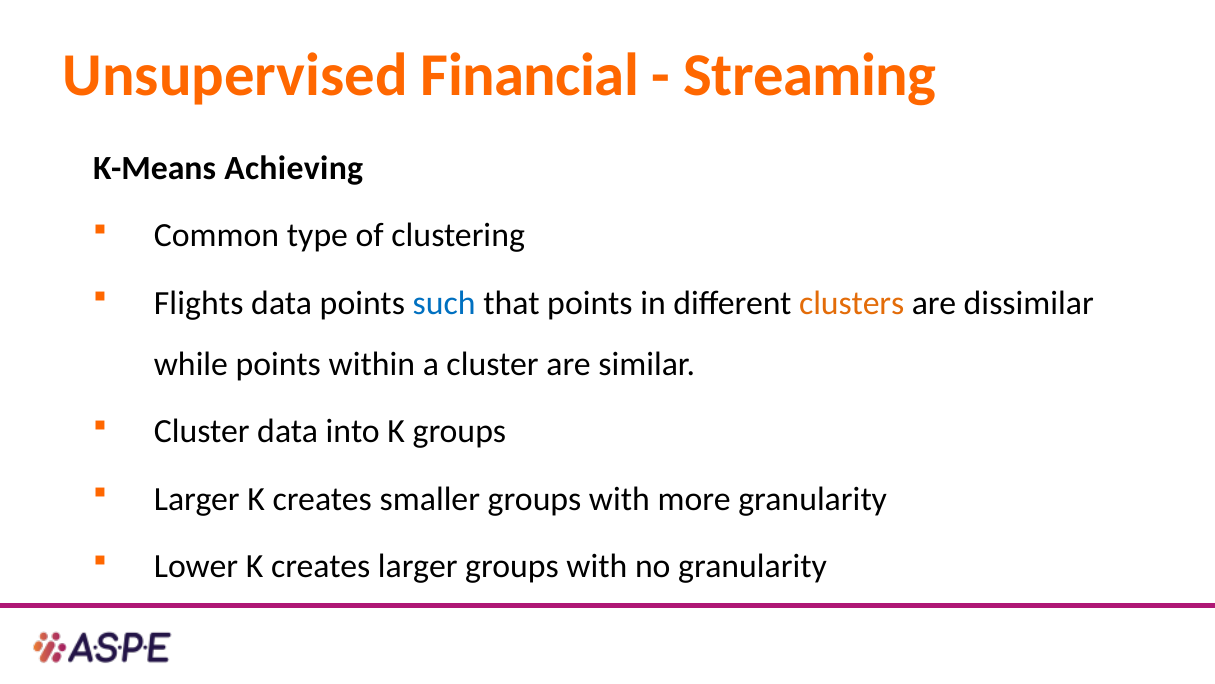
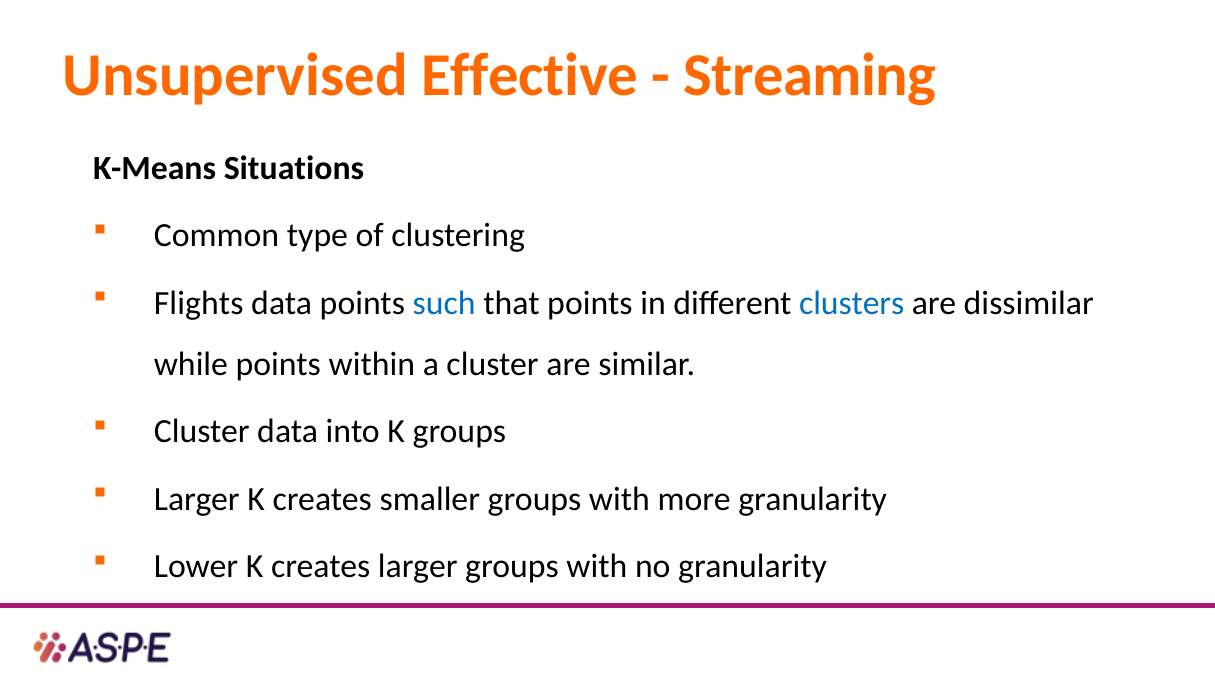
Financial: Financial -> Effective (530, 75)
Achieving: Achieving -> Situations (294, 168)
clusters colour: orange -> blue (852, 303)
